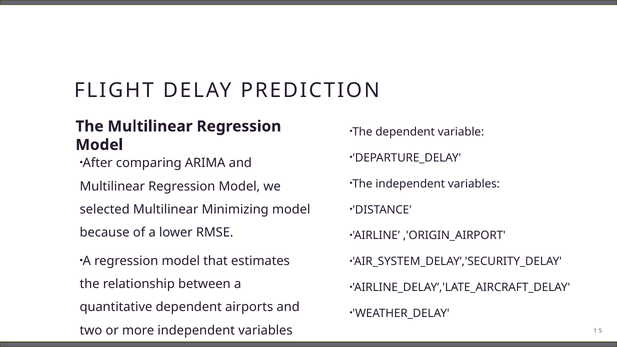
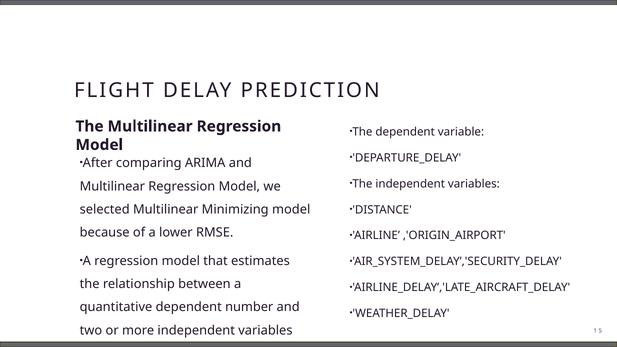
airports: airports -> number (249, 307)
